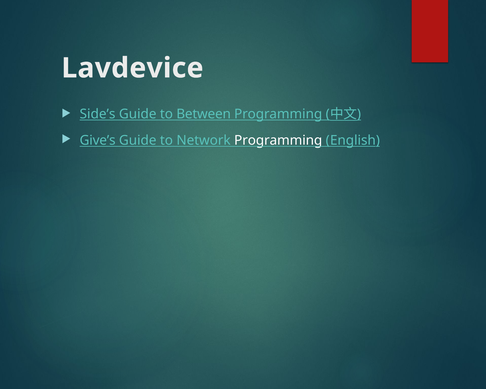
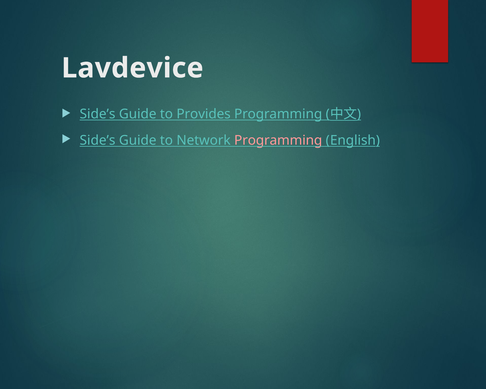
Between: Between -> Provides (204, 114)
Give’s: Give’s -> Side’s (98, 140)
Programming colour: white -> pink (278, 140)
